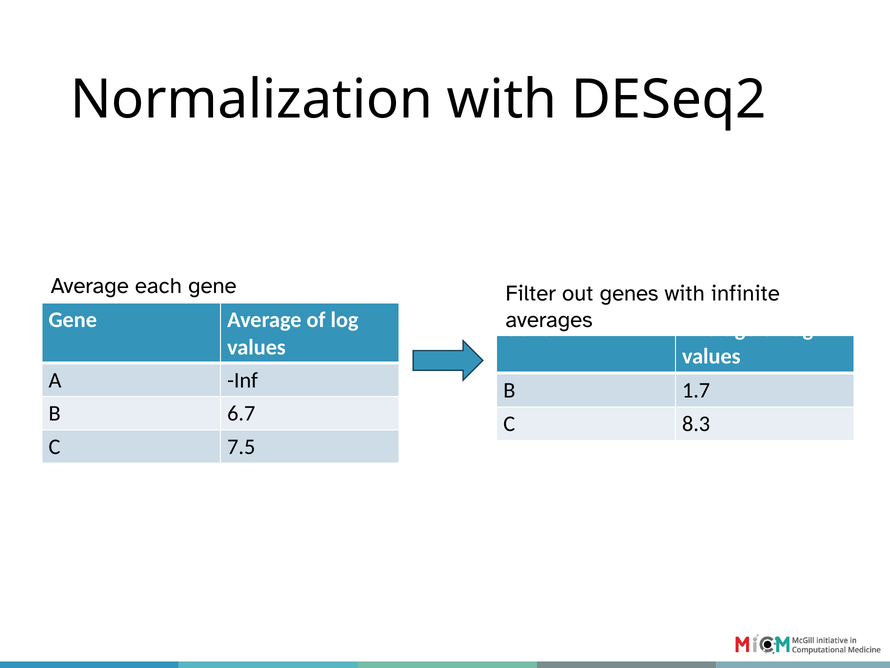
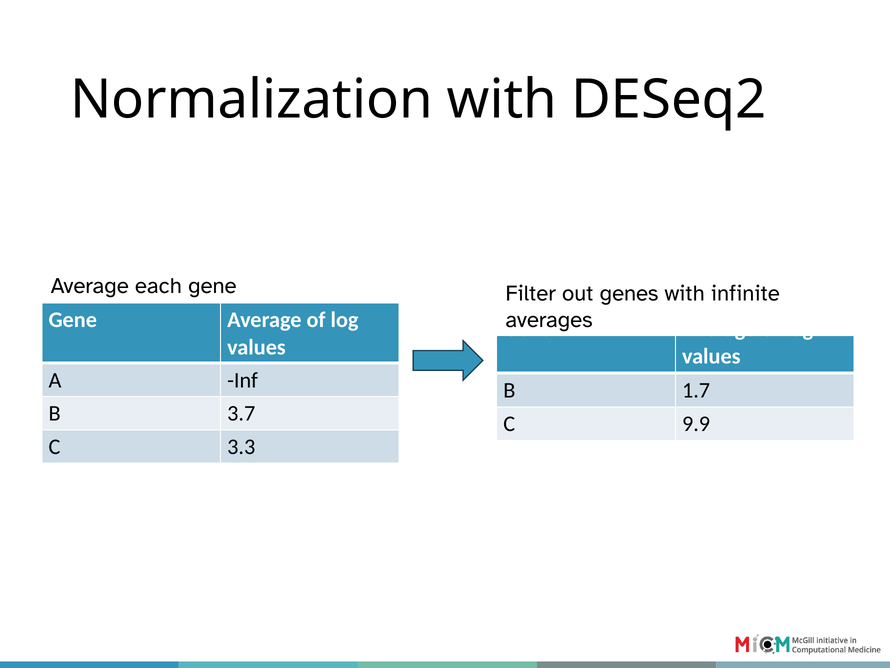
6.7: 6.7 -> 3.7 (241, 413)
8.3: 8.3 -> 9.9 (696, 424)
7.5: 7.5 -> 3.3 (241, 447)
